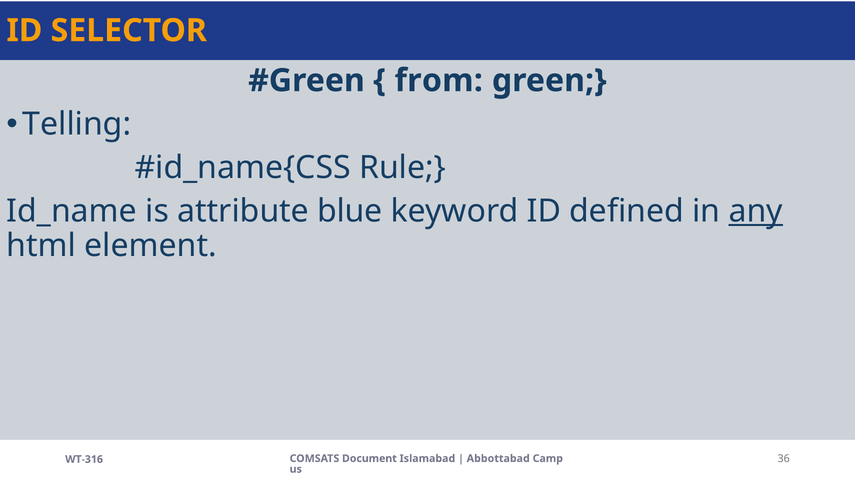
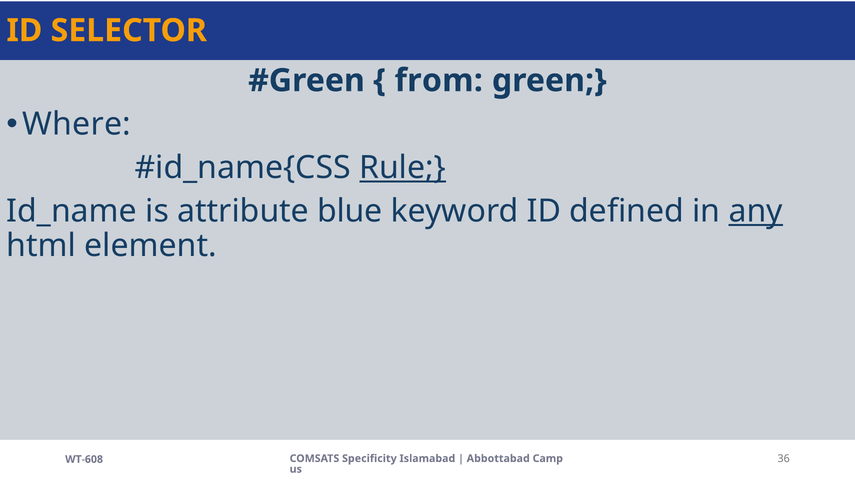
Telling: Telling -> Where (77, 124)
Rule underline: none -> present (403, 168)
Document: Document -> Specificity (369, 458)
WT-316: WT-316 -> WT-608 (84, 459)
